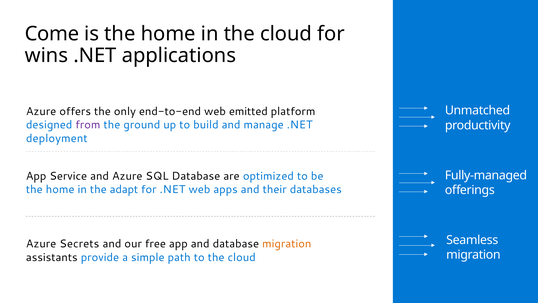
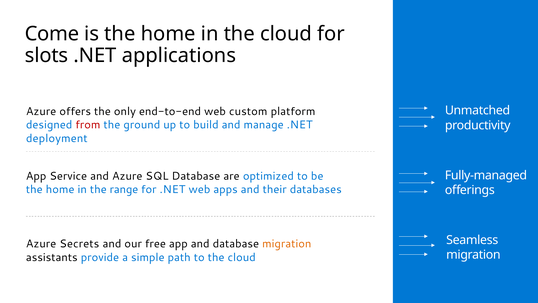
wins: wins -> slots (47, 55)
emitted: emitted -> custom (248, 111)
from colour: purple -> red (88, 125)
adapt: adapt -> range (124, 189)
